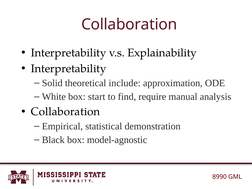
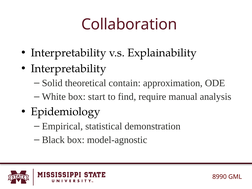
include: include -> contain (125, 83)
Collaboration: Collaboration -> Epidemiology (66, 112)
